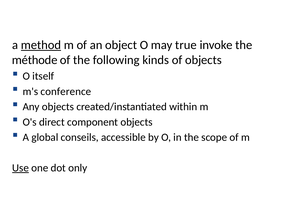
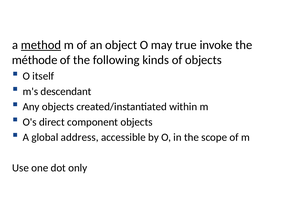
conference: conference -> descendant (66, 91)
conseils: conseils -> address (80, 137)
Use underline: present -> none (21, 168)
